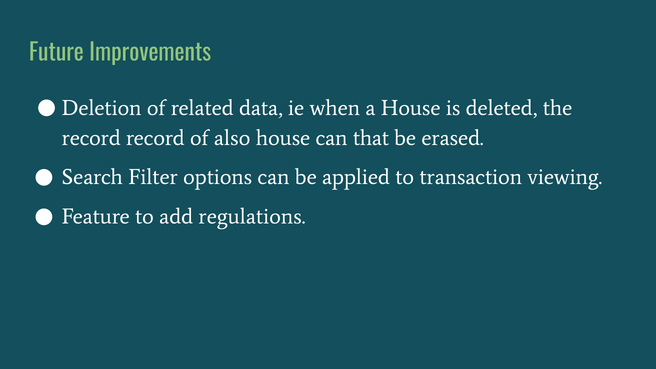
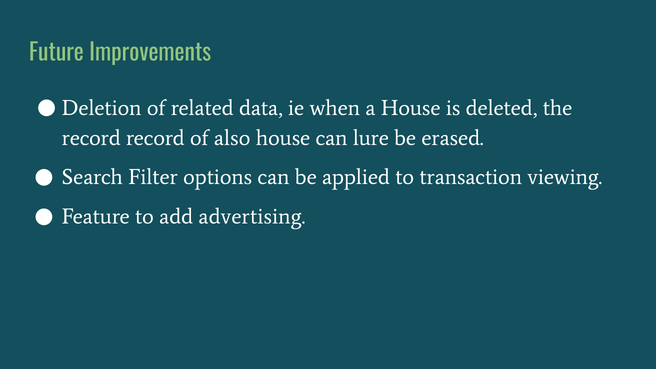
that: that -> lure (371, 138)
regulations: regulations -> advertising (252, 217)
